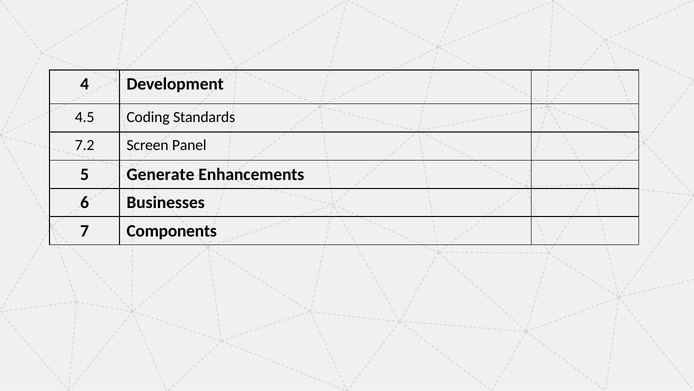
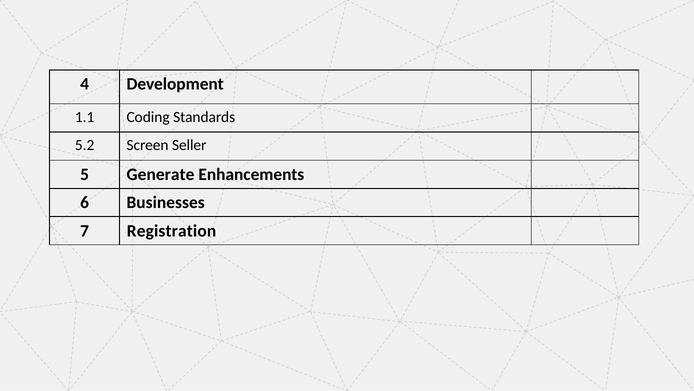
4.5: 4.5 -> 1.1 (85, 117)
7.2: 7.2 -> 5.2 (85, 145)
Panel: Panel -> Seller (189, 145)
Components: Components -> Registration (172, 231)
